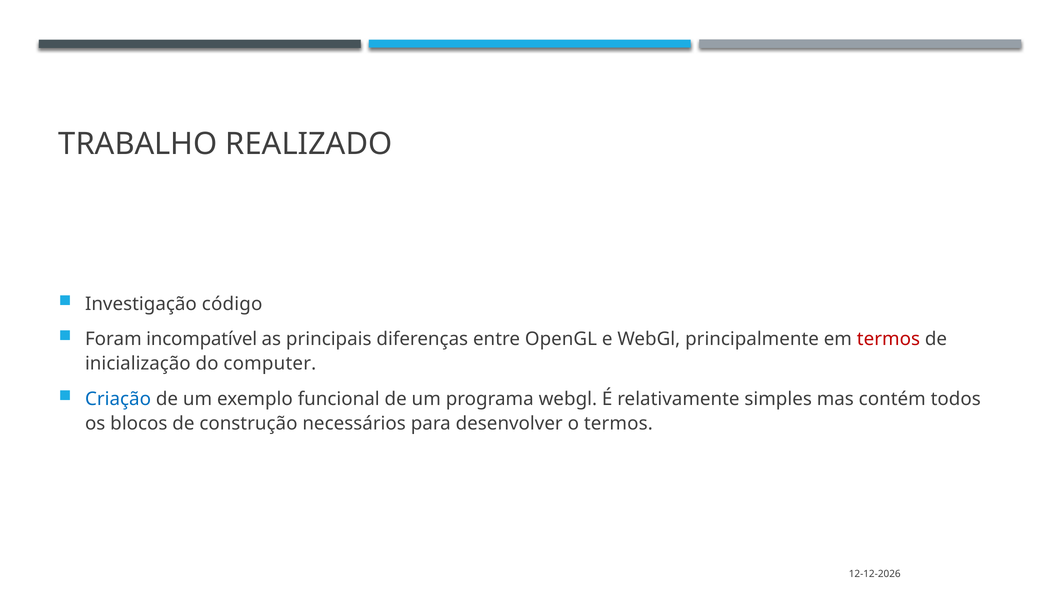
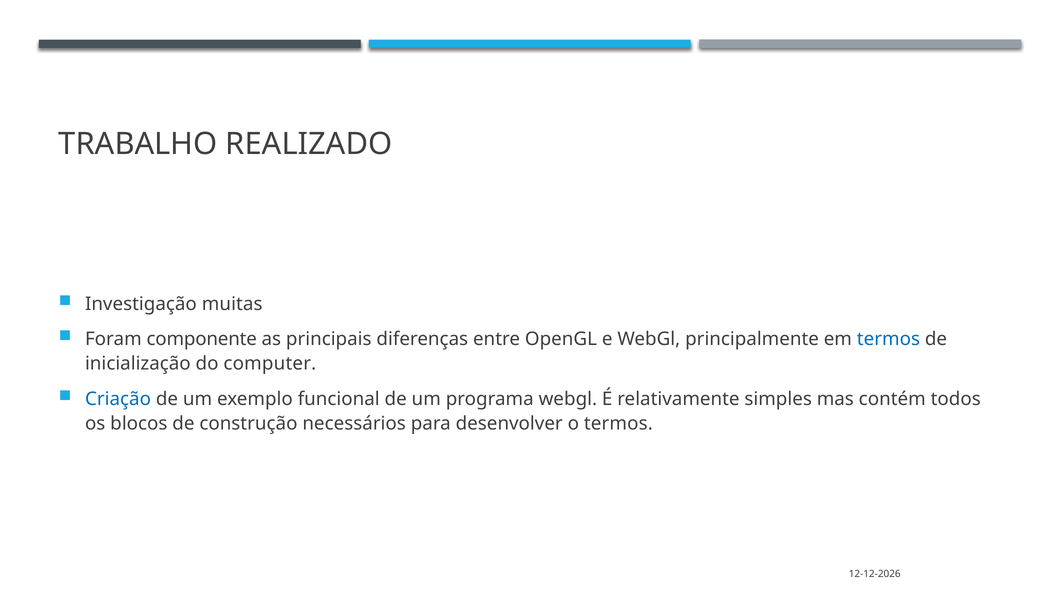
código: código -> muitas (232, 304)
incompatível: incompatível -> componente (202, 339)
termos colour: red -> blue (888, 339)
